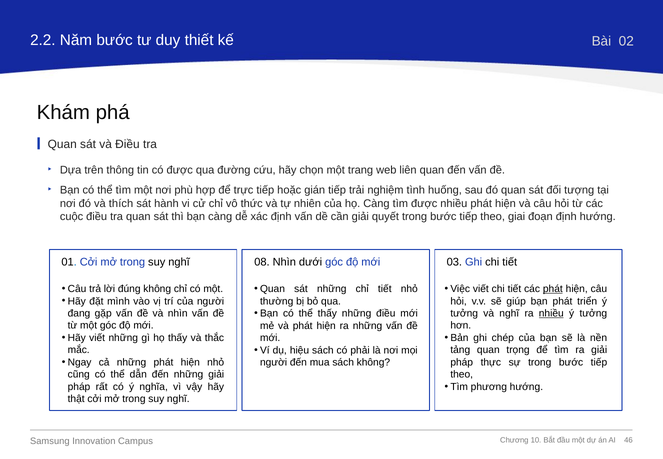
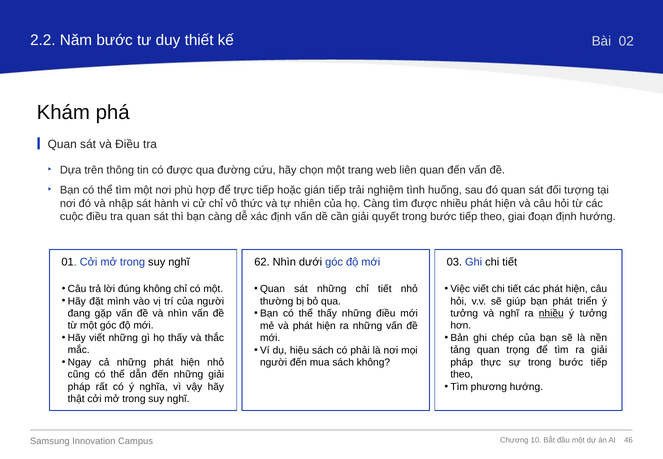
thích: thích -> nhập (121, 204)
08: 08 -> 62 (262, 262)
phát underline: present -> none (553, 289)
